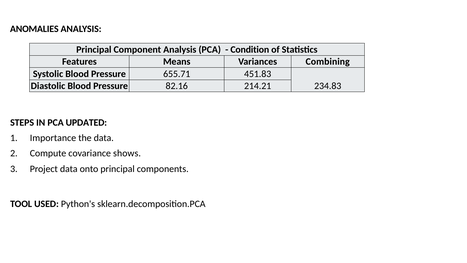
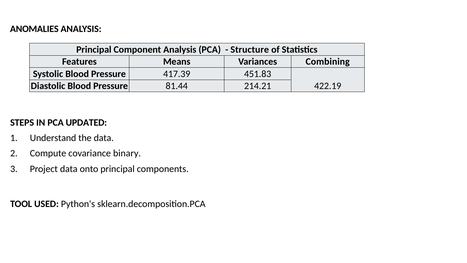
Condition: Condition -> Structure (250, 49)
655.71: 655.71 -> 417.39 (177, 74)
82.16: 82.16 -> 81.44 (177, 86)
234.83: 234.83 -> 422.19 (328, 86)
Importance: Importance -> Understand (53, 138)
shows: shows -> binary (127, 153)
